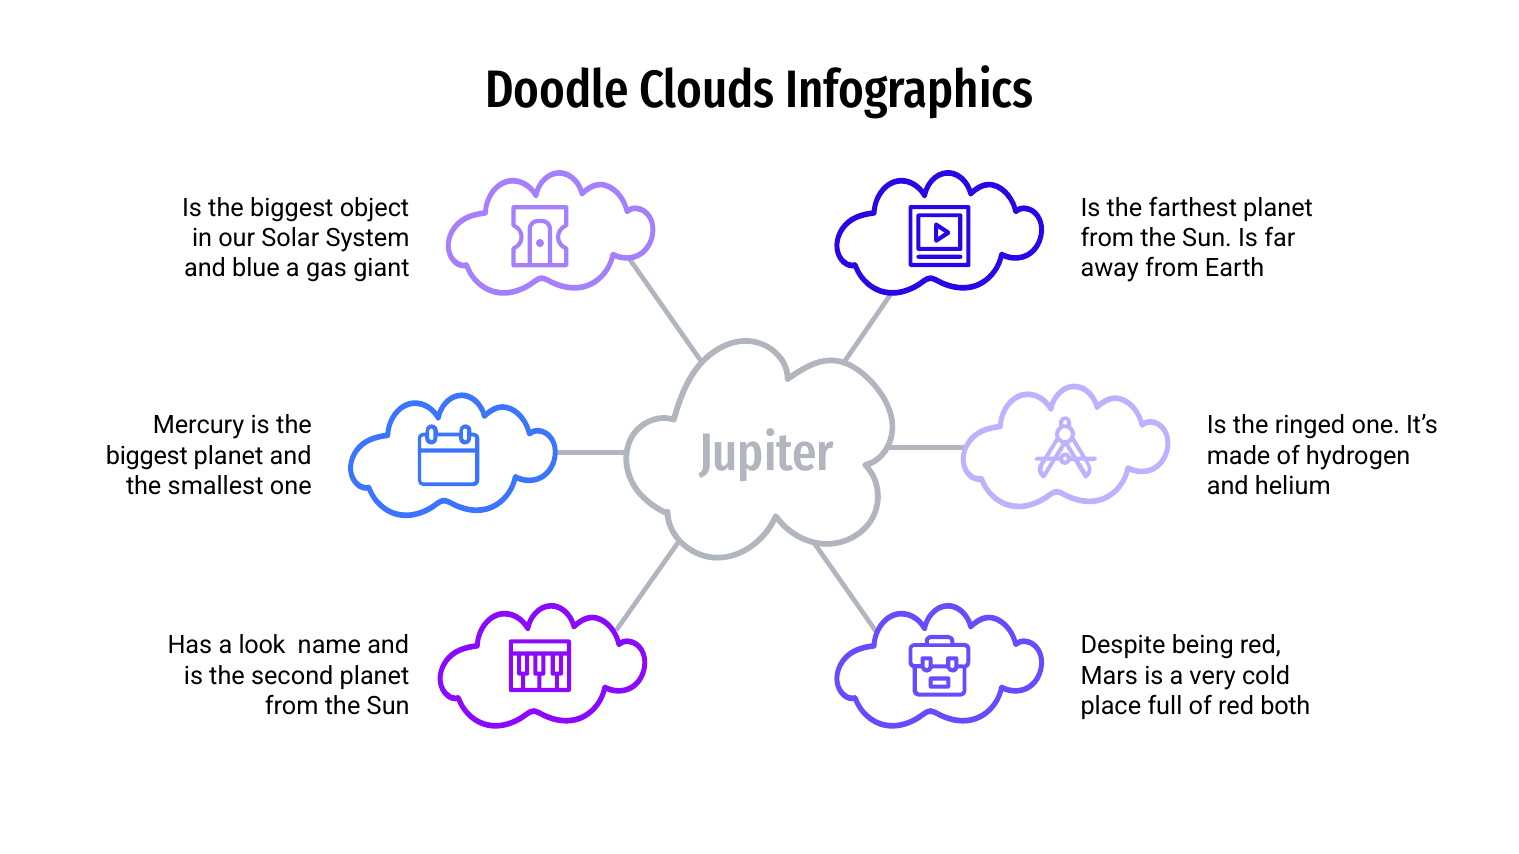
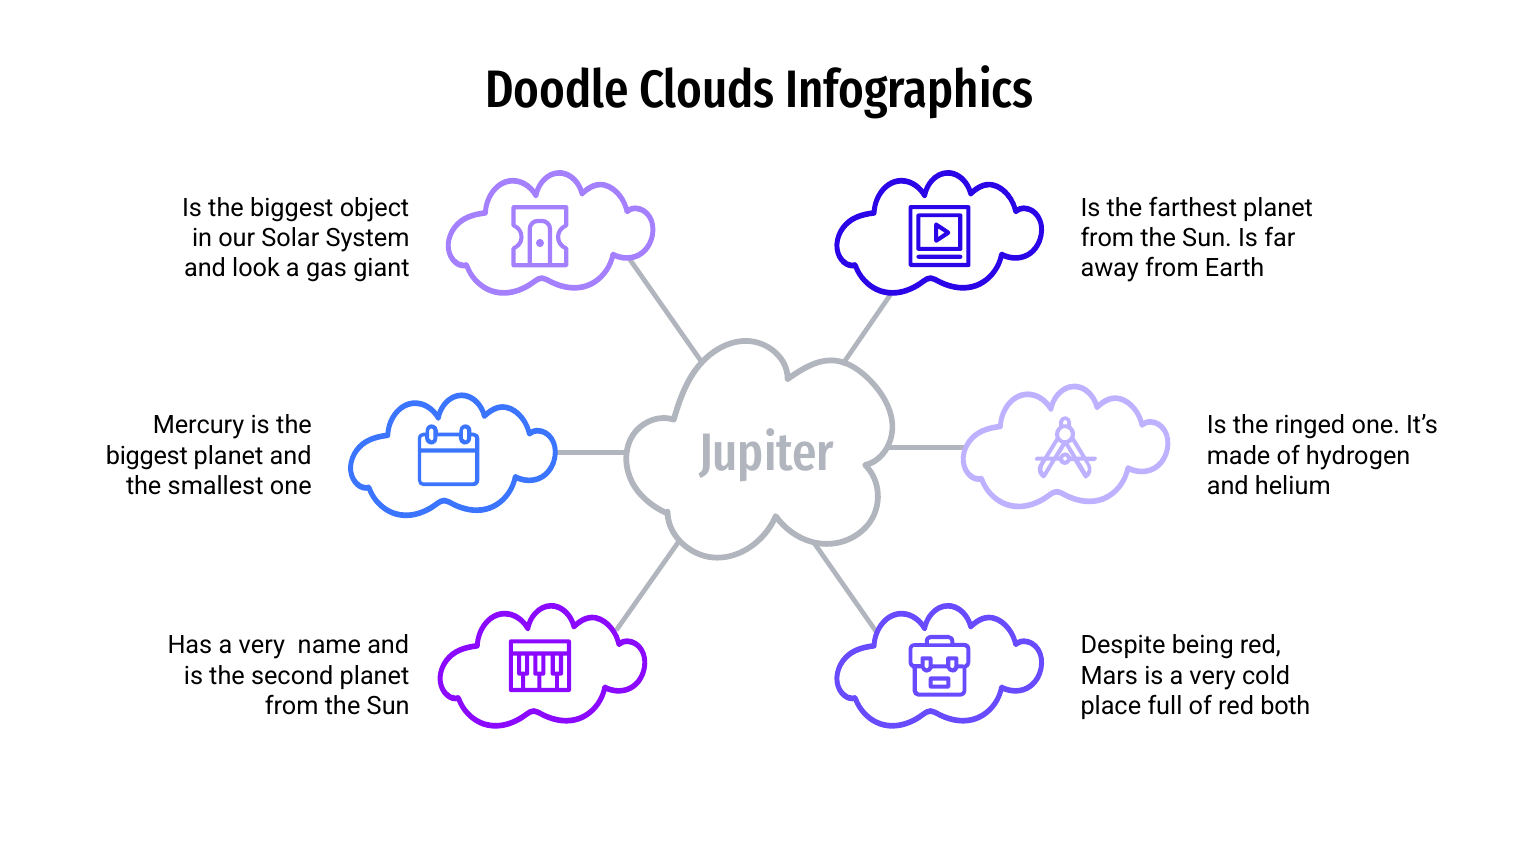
blue: blue -> look (256, 269)
Has a look: look -> very (262, 646)
